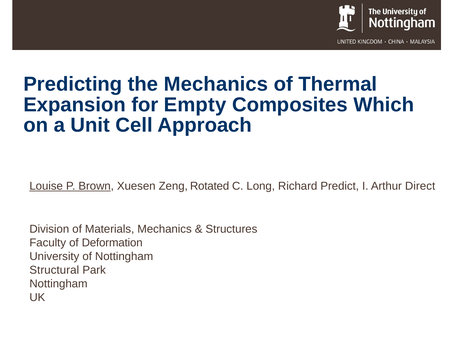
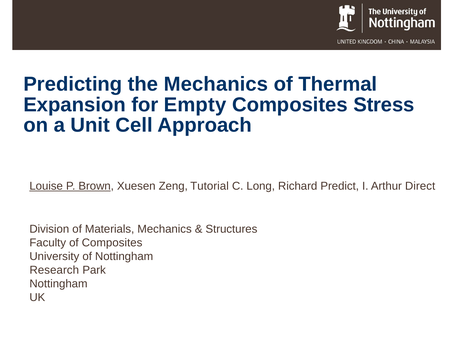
Which: Which -> Stress (384, 105)
Rotated: Rotated -> Tutorial (210, 186)
of Deformation: Deformation -> Composites (112, 243)
Structural: Structural -> Research (54, 270)
